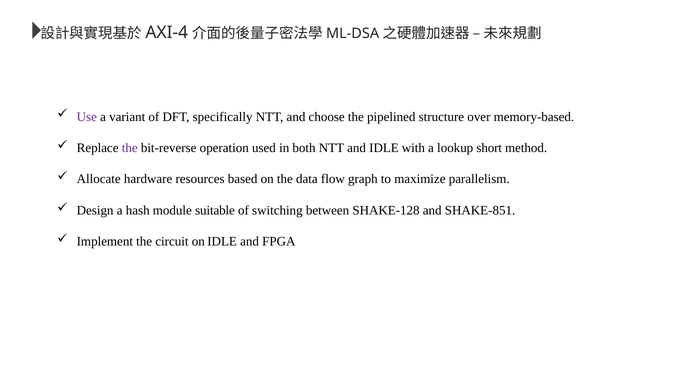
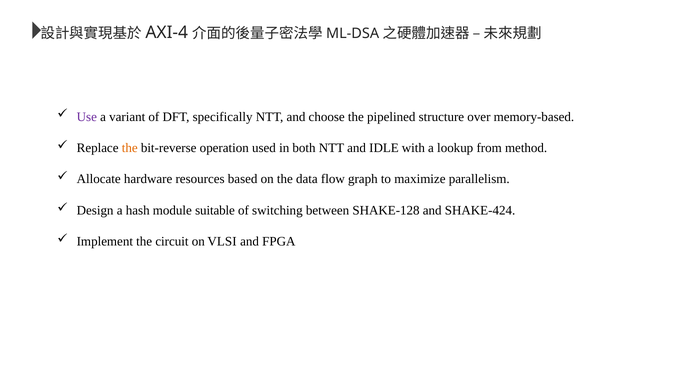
the colour: purple -> orange (130, 148)
short: short -> from (489, 148)
SHAKE-851: SHAKE-851 -> SHAKE-424 (480, 211)
on IDLE: IDLE -> VLSI (222, 242)
